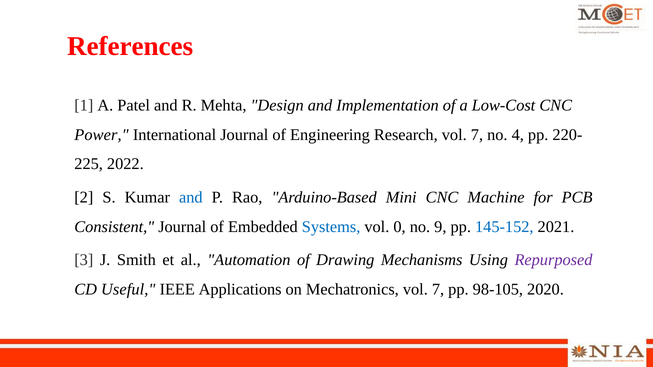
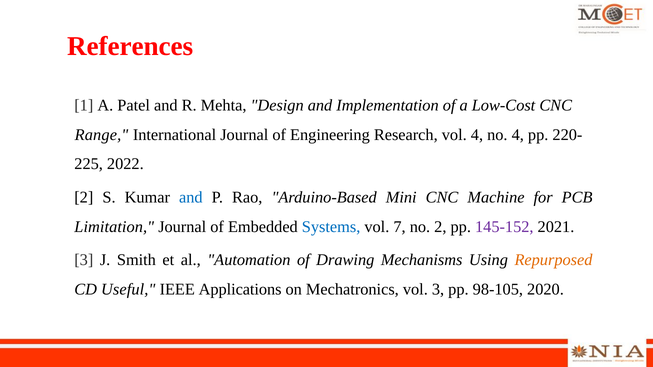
Power: Power -> Range (101, 135)
Research vol 7: 7 -> 4 (477, 135)
Consistent: Consistent -> Limitation (114, 227)
0: 0 -> 7 (400, 227)
no 9: 9 -> 2 (440, 227)
145-152 colour: blue -> purple (504, 227)
Repurposed colour: purple -> orange (553, 260)
Mechatronics vol 7: 7 -> 3 (438, 290)
